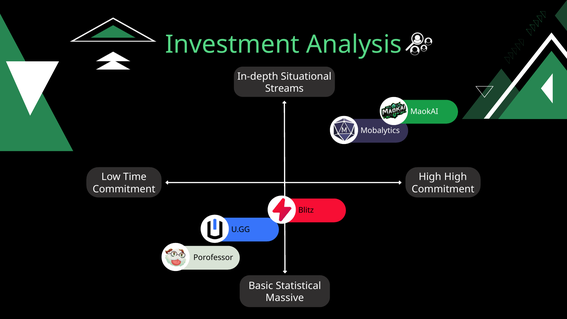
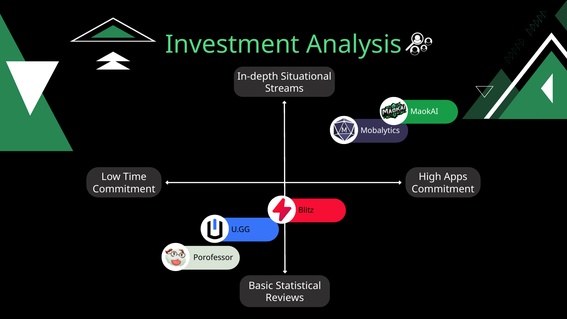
High High: High -> Apps (456, 177)
Massive: Massive -> Reviews (285, 298)
